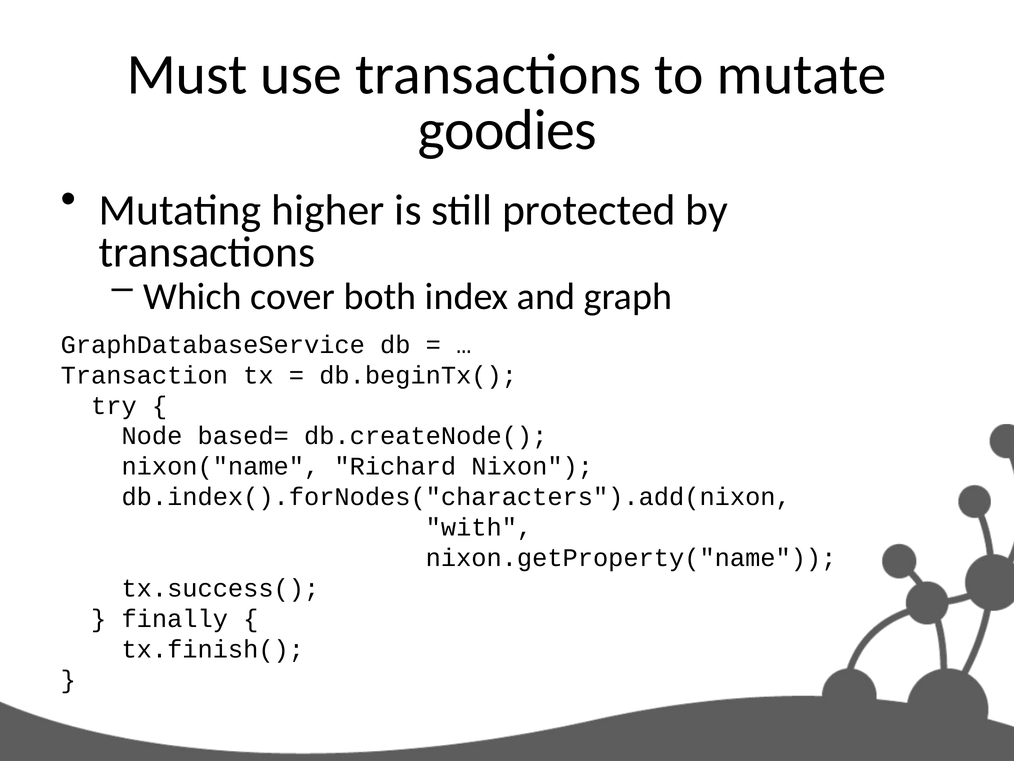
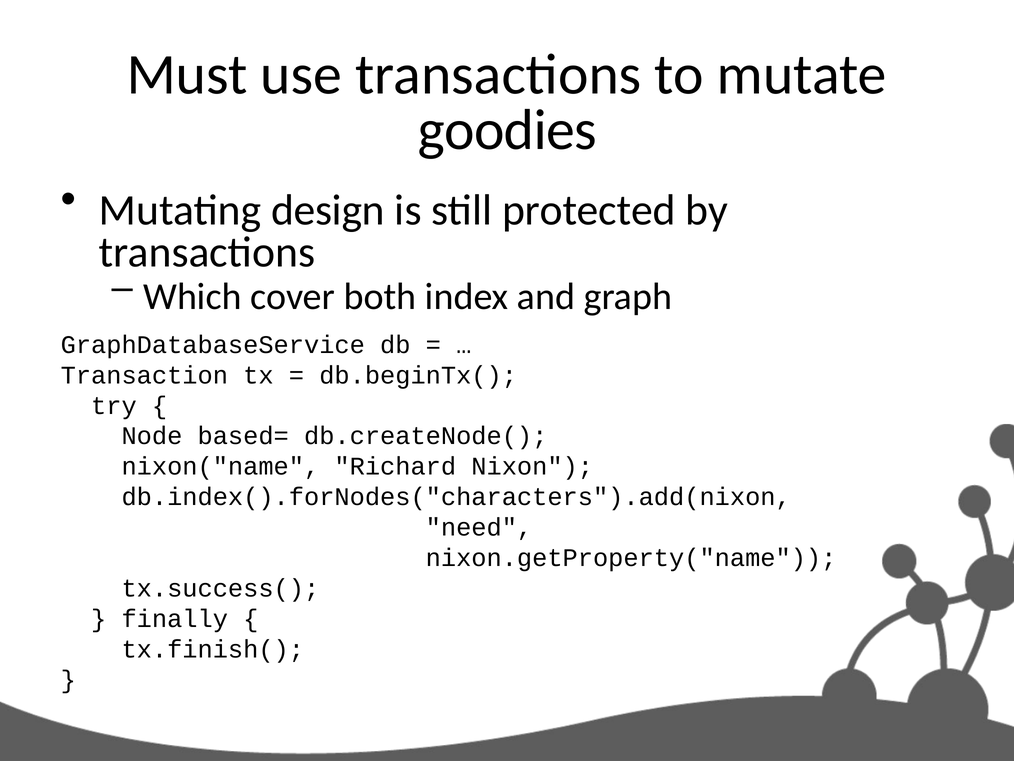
higher: higher -> design (328, 210)
with: with -> need (479, 527)
